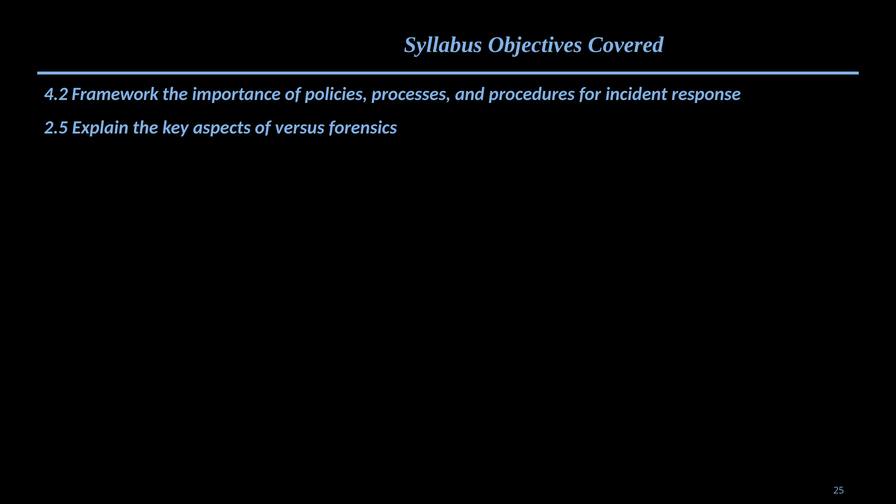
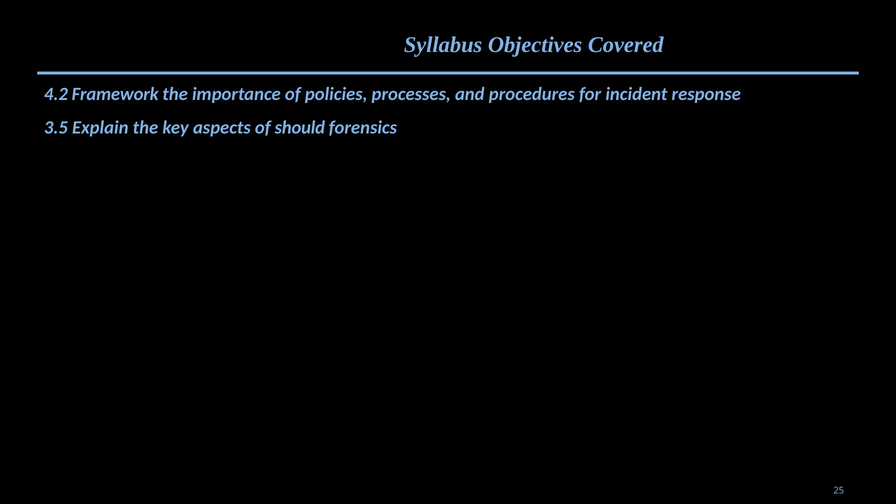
2.5: 2.5 -> 3.5 (56, 128)
versus: versus -> should (300, 128)
